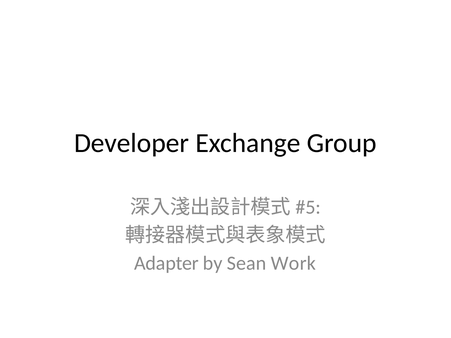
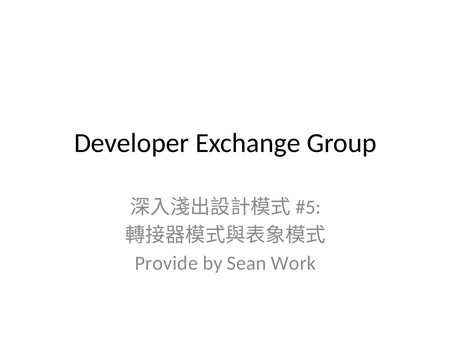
Adapter: Adapter -> Provide (166, 264)
